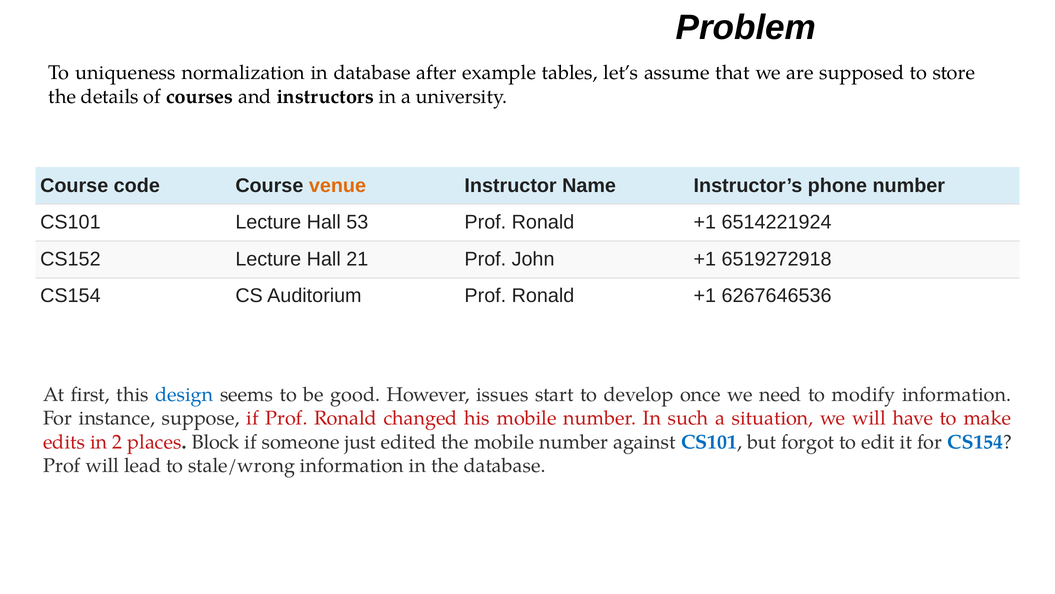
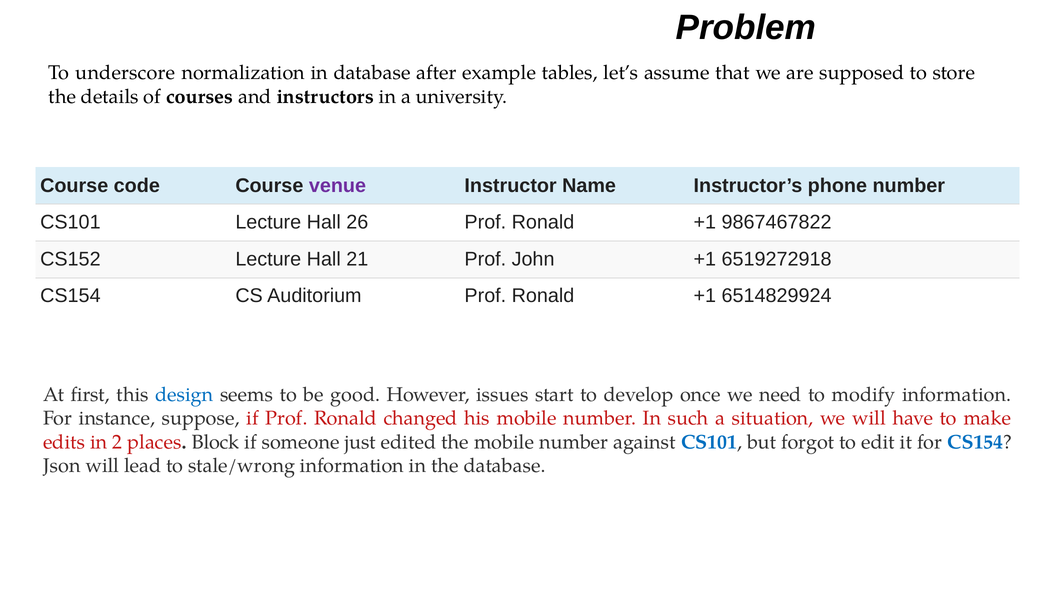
uniqueness: uniqueness -> underscore (125, 73)
venue colour: orange -> purple (337, 186)
53: 53 -> 26 (357, 222)
6514221924: 6514221924 -> 9867467822 (777, 222)
6267646536: 6267646536 -> 6514829924 (777, 296)
Prof: Prof -> Json (62, 465)
